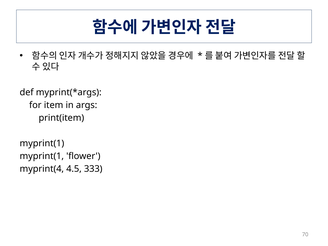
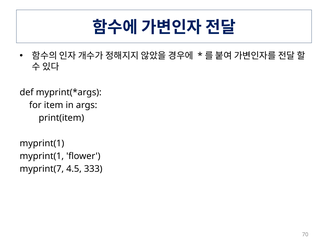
myprint(4: myprint(4 -> myprint(7 (42, 169)
